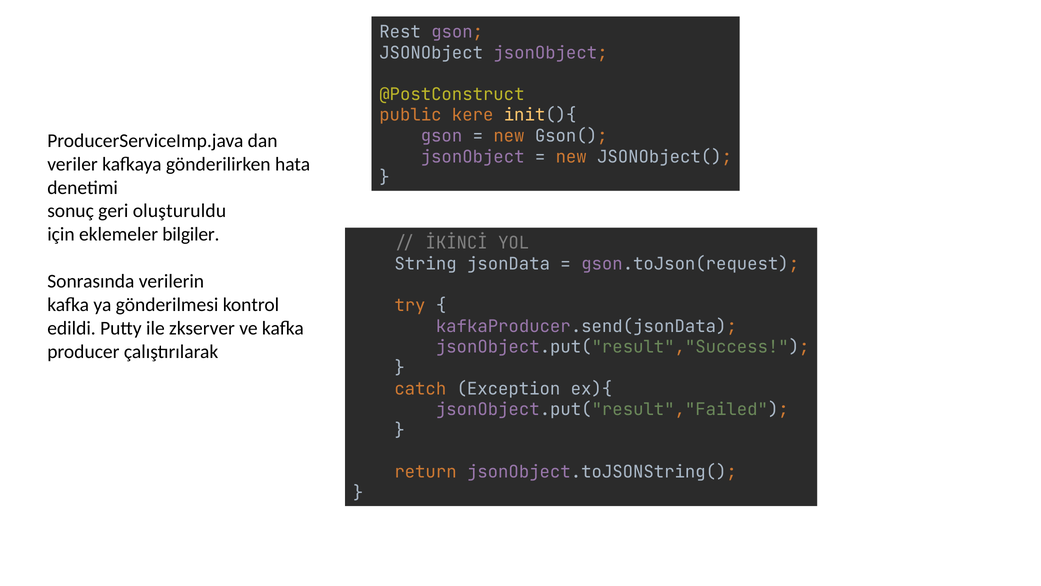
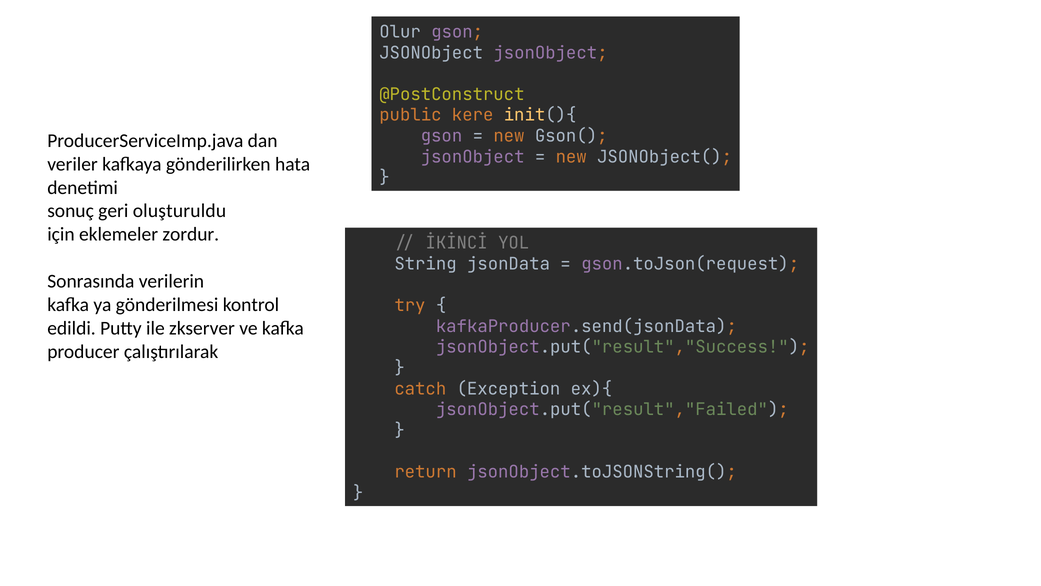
Rest: Rest -> Olur (400, 32)
bilgiler: bilgiler -> zordur (191, 234)
